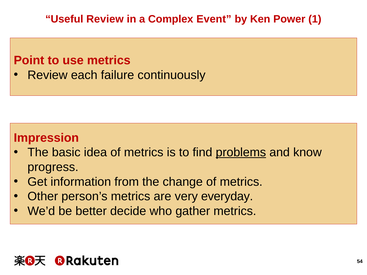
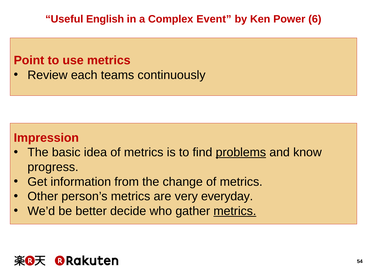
Useful Review: Review -> English (105, 19)
1: 1 -> 6 (315, 19)
failure: failure -> teams (118, 75)
metrics underline: none -> present (235, 211)
